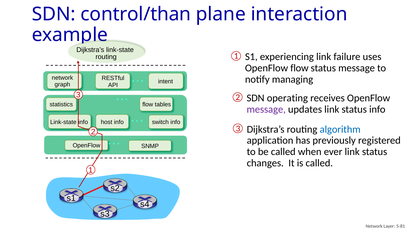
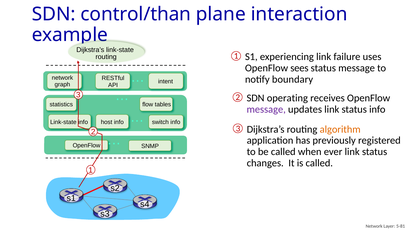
OpenFlow flow: flow -> sees (299, 68)
managing: managing -> boundary (293, 79)
algorithm colour: blue -> orange (340, 129)
